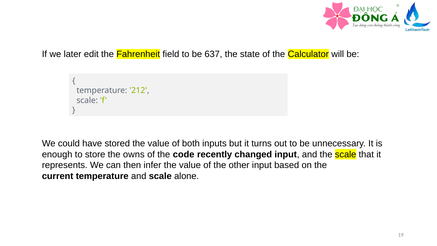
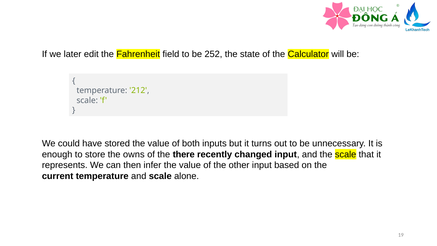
637: 637 -> 252 (213, 54)
code: code -> there (184, 154)
